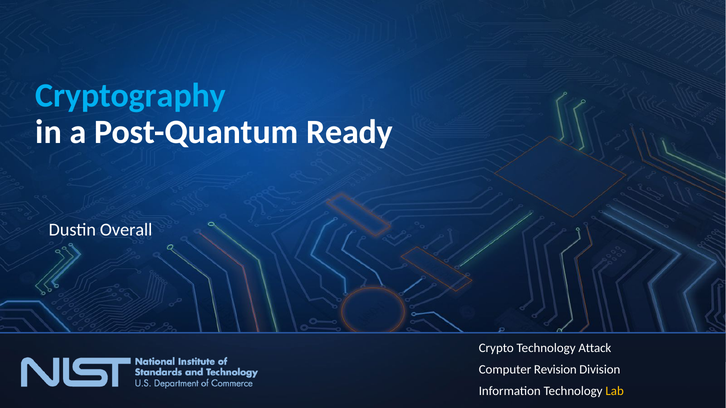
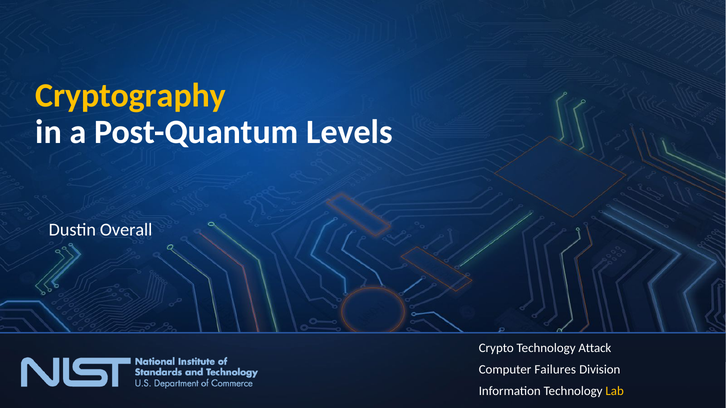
Cryptography colour: light blue -> yellow (131, 96)
Ready: Ready -> Levels (350, 132)
Revision: Revision -> Failures (555, 370)
